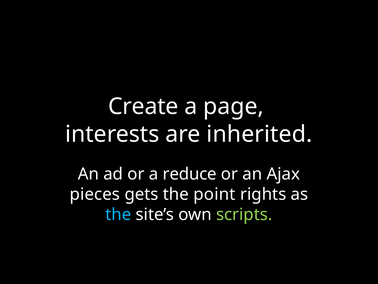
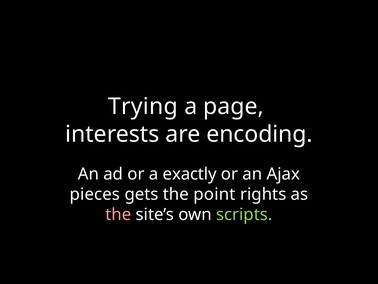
Create: Create -> Trying (143, 106)
inherited: inherited -> encoding (260, 134)
reduce: reduce -> exactly (190, 174)
the colour: light blue -> pink (118, 214)
